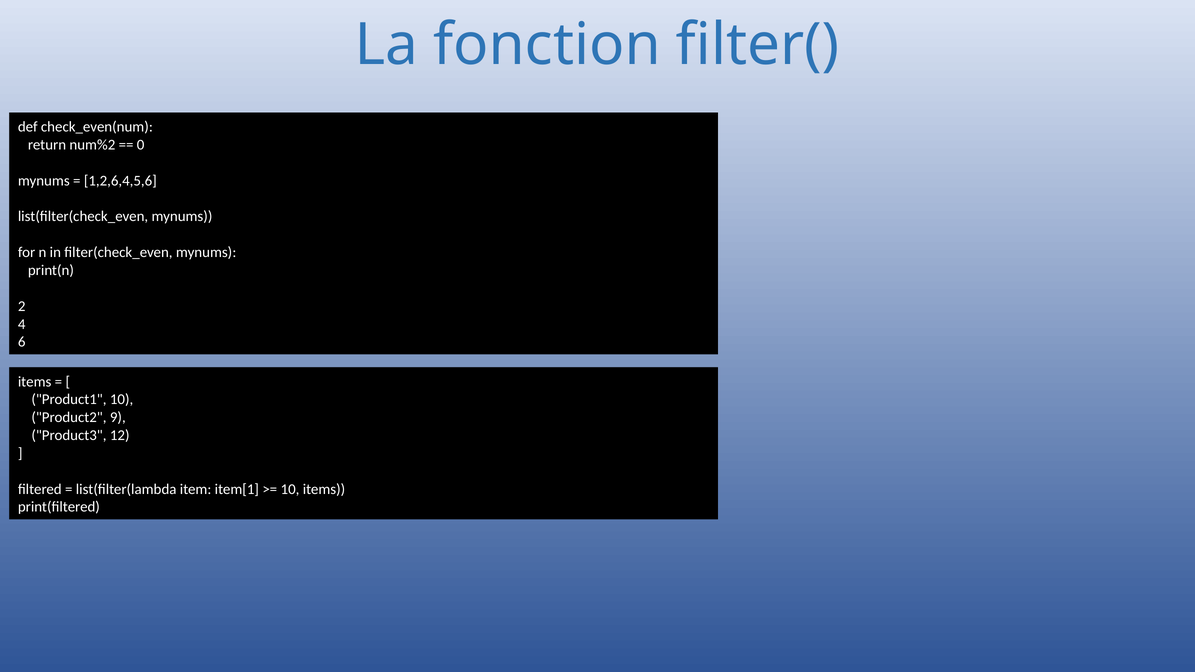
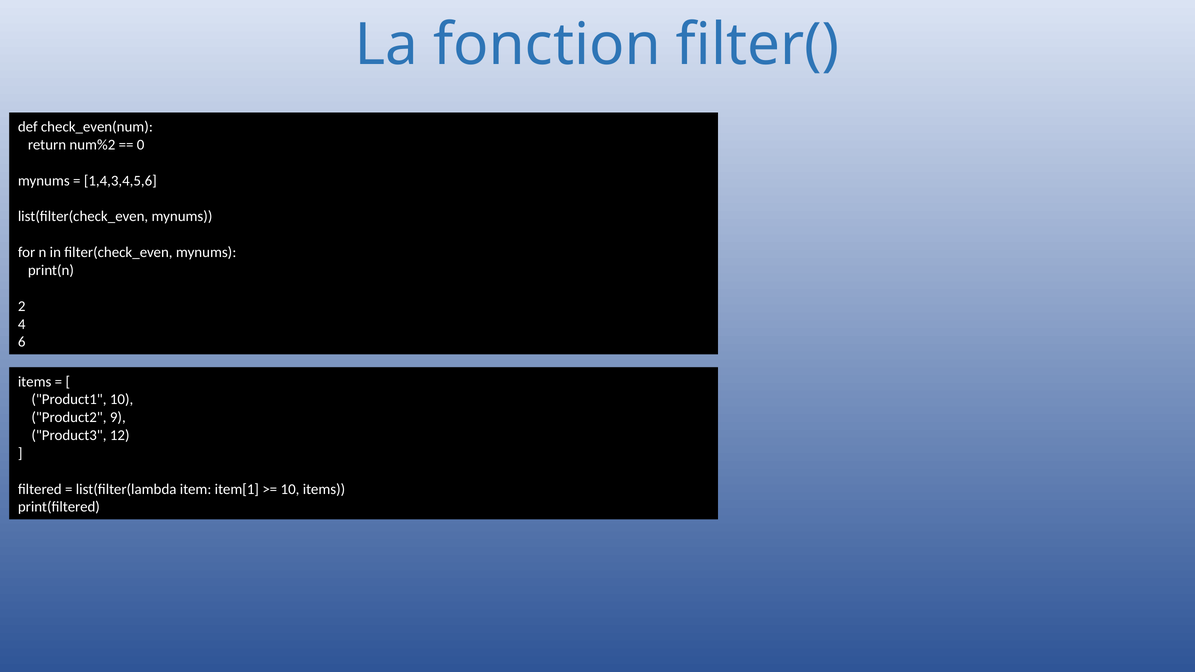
1,2,6,4,5,6: 1,2,6,4,5,6 -> 1,4,3,4,5,6 (120, 181)
